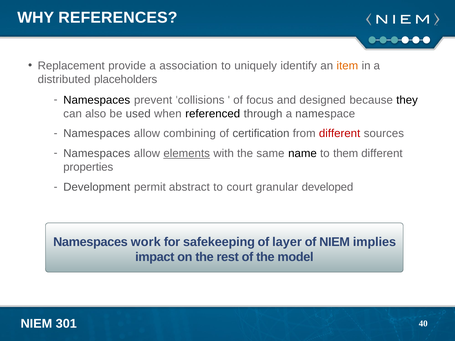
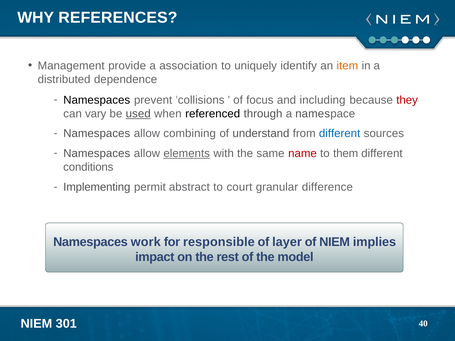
Replacement: Replacement -> Management (71, 66)
placeholders: placeholders -> dependence (126, 79)
designed: designed -> including (323, 100)
they colour: black -> red (407, 100)
also: also -> vary (96, 114)
used underline: none -> present (138, 114)
certification: certification -> understand (261, 134)
different colour: red -> blue (340, 134)
name colour: black -> red (302, 154)
properties: properties -> conditions (88, 167)
Development: Development -> Implementing (97, 187)
developed: developed -> difference (327, 187)
safekeeping: safekeeping -> responsible (219, 242)
